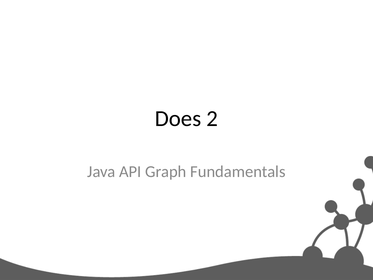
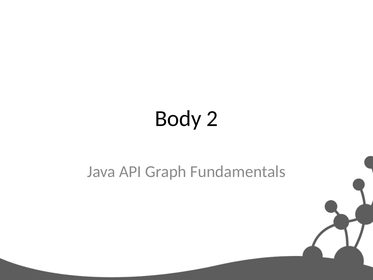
Does: Does -> Body (178, 118)
